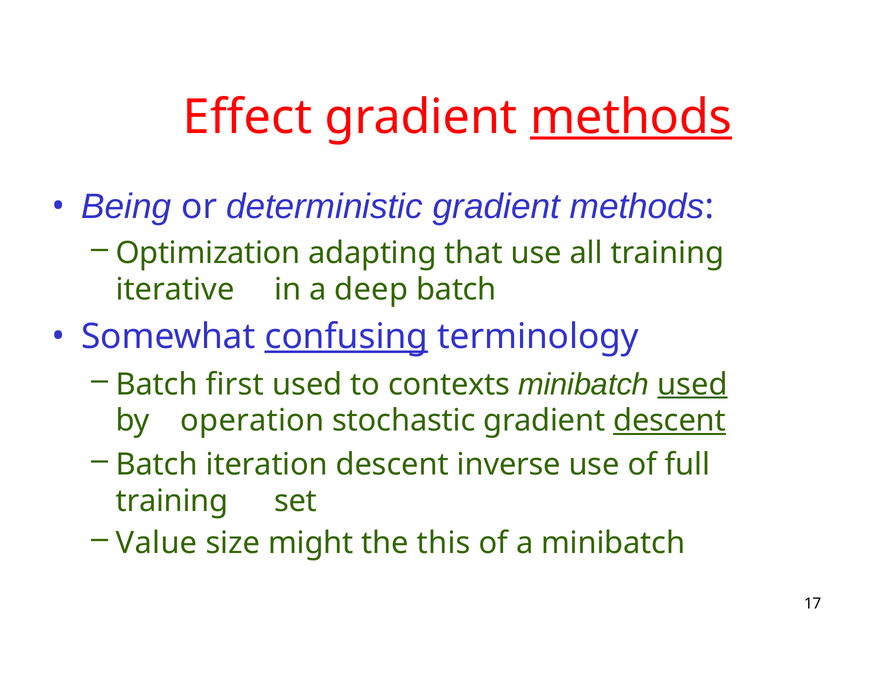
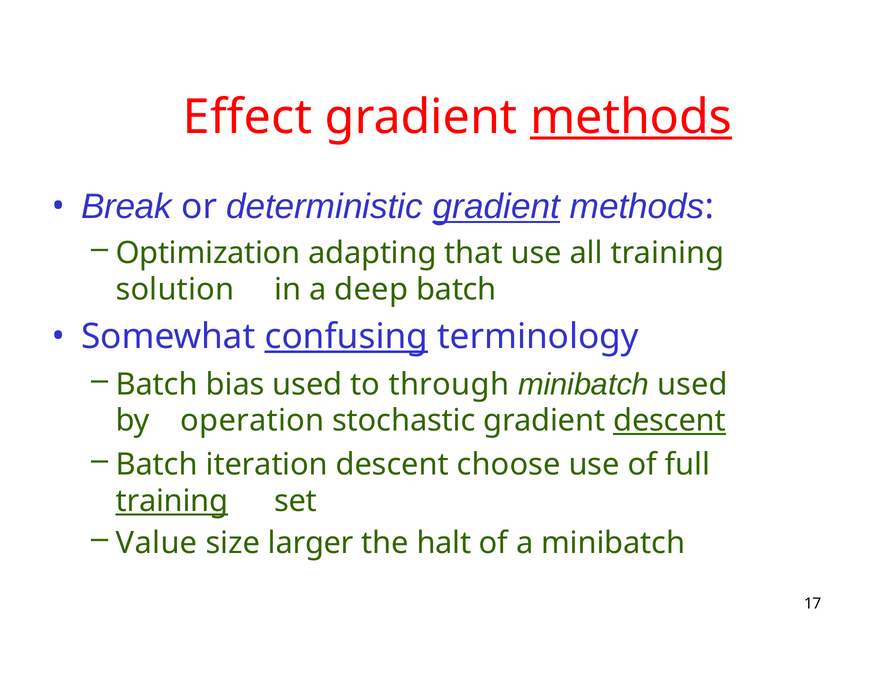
Being: Being -> Break (127, 207)
gradient underline: none -> present (496, 207)
iterative: iterative -> solution (175, 290)
first: first -> bias (235, 385)
contexts: contexts -> through (449, 385)
used underline: present -> none (692, 385)
inverse: inverse -> choose (509, 465)
training underline: none -> present (172, 502)
might: might -> larger (311, 543)
this: this -> halt (444, 543)
